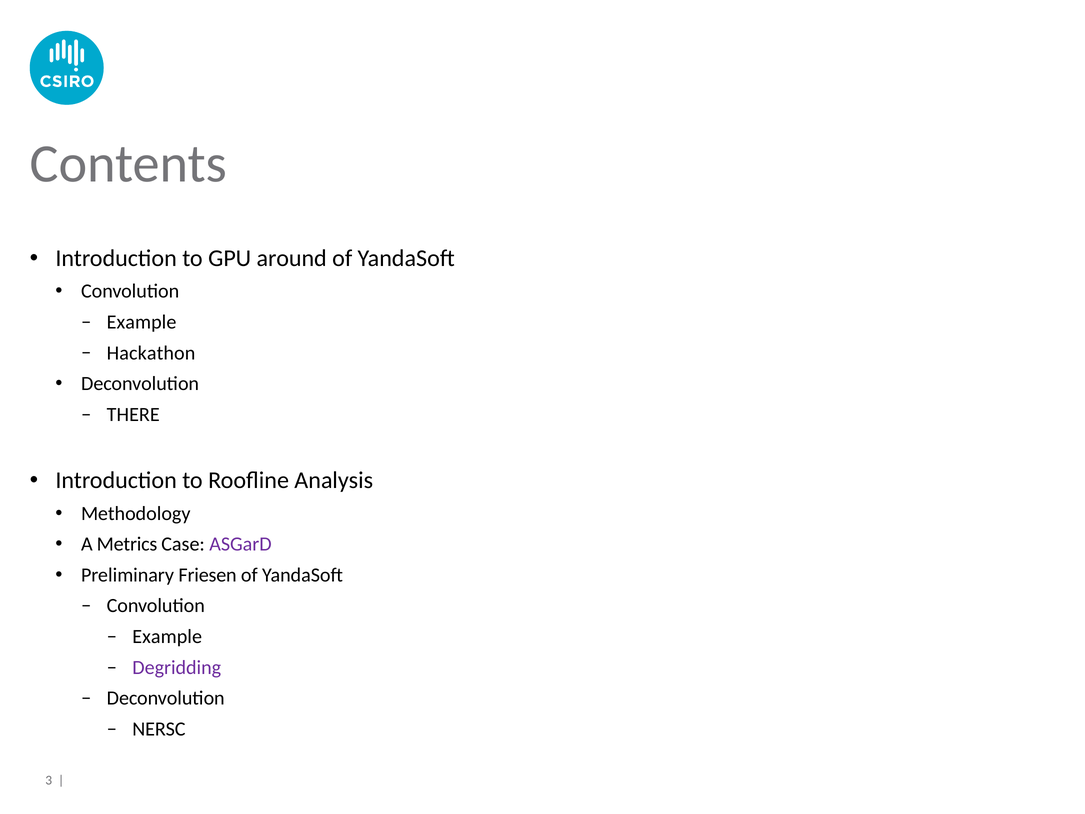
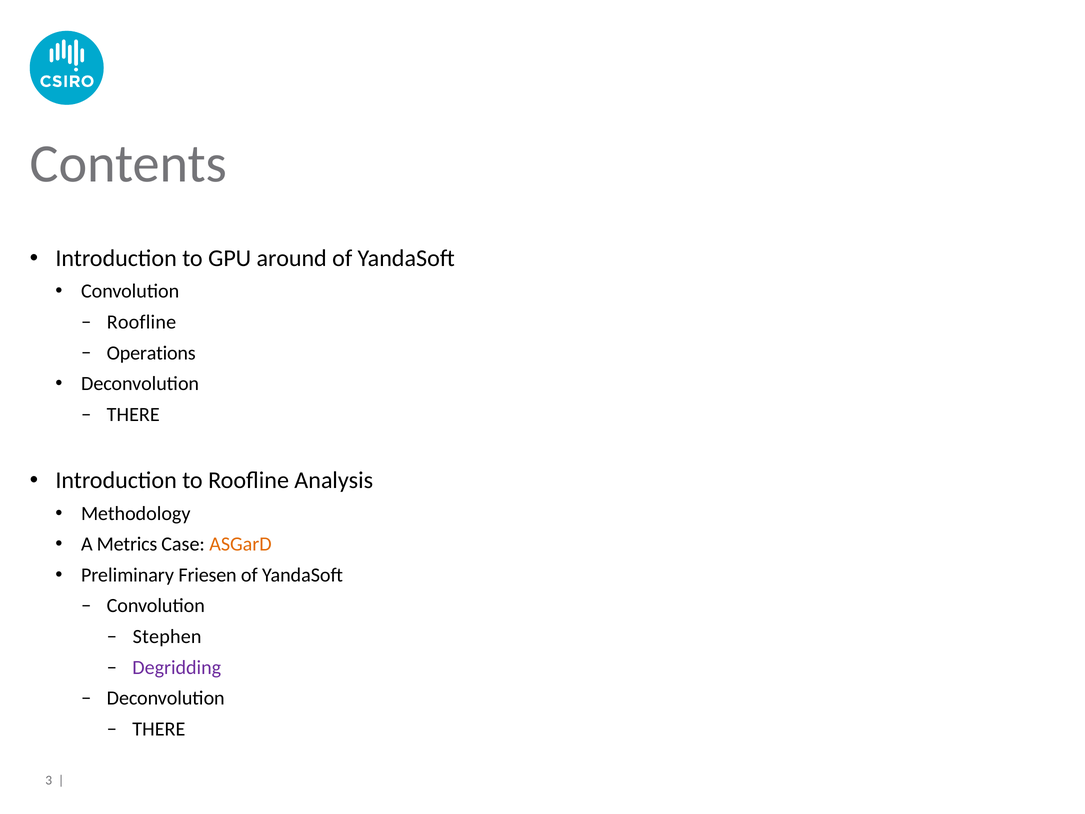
Example: Example -> Roofline (141, 322)
Hackathon: Hackathon -> Operations (151, 353)
ASGarD colour: purple -> orange (240, 544)
Example: Example -> Stephen (167, 637)
NERSC: NERSC -> THERE (159, 729)
